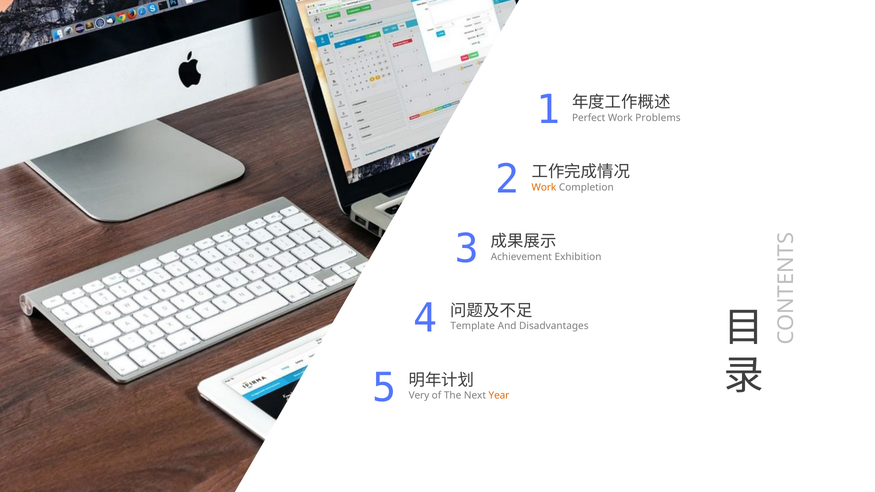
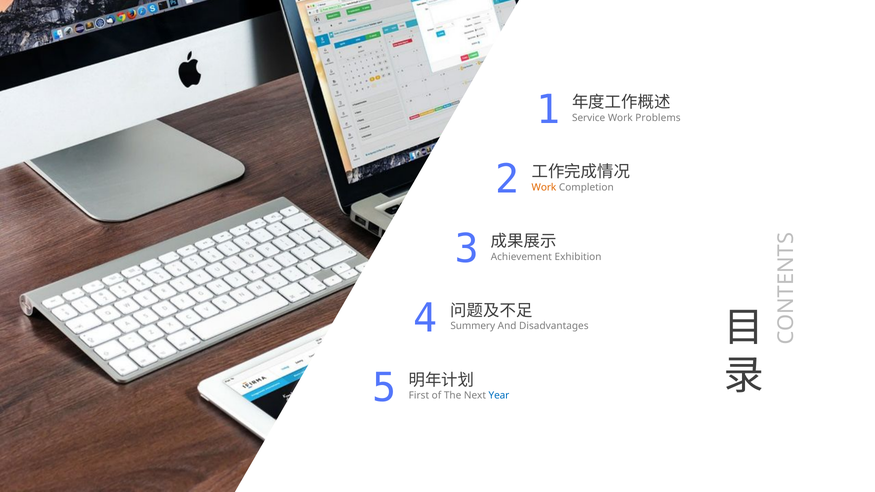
Perfect: Perfect -> Service (589, 118)
Template: Template -> Summery (473, 326)
Very: Very -> First (419, 396)
Year colour: orange -> blue (499, 396)
